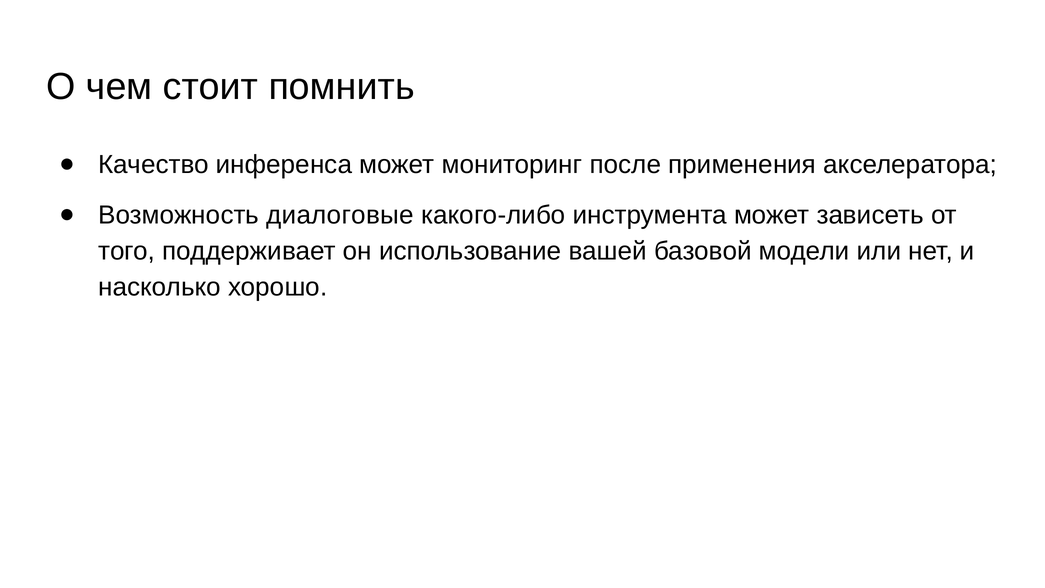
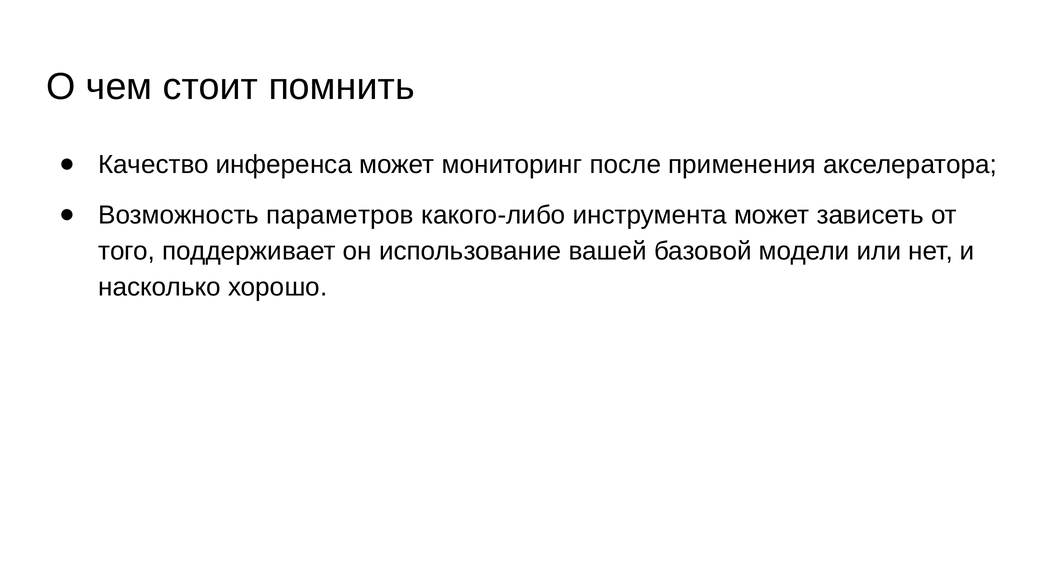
диалоговые: диалоговые -> параметров (340, 215)
